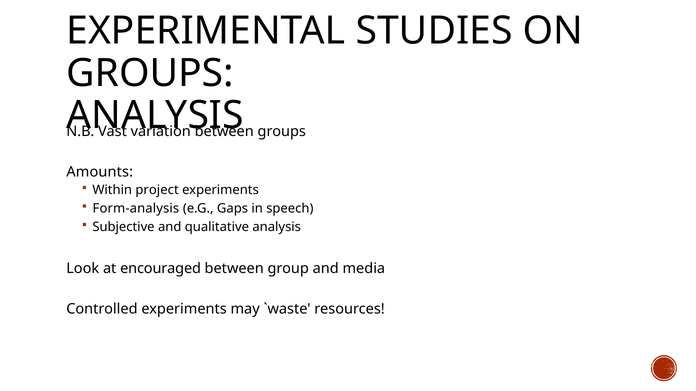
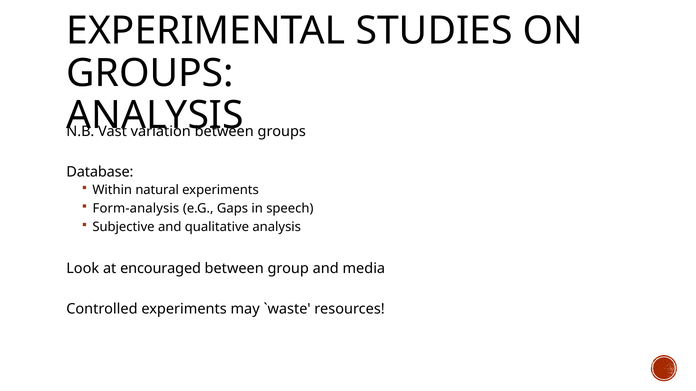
Amounts: Amounts -> Database (100, 172)
project: project -> natural (157, 190)
